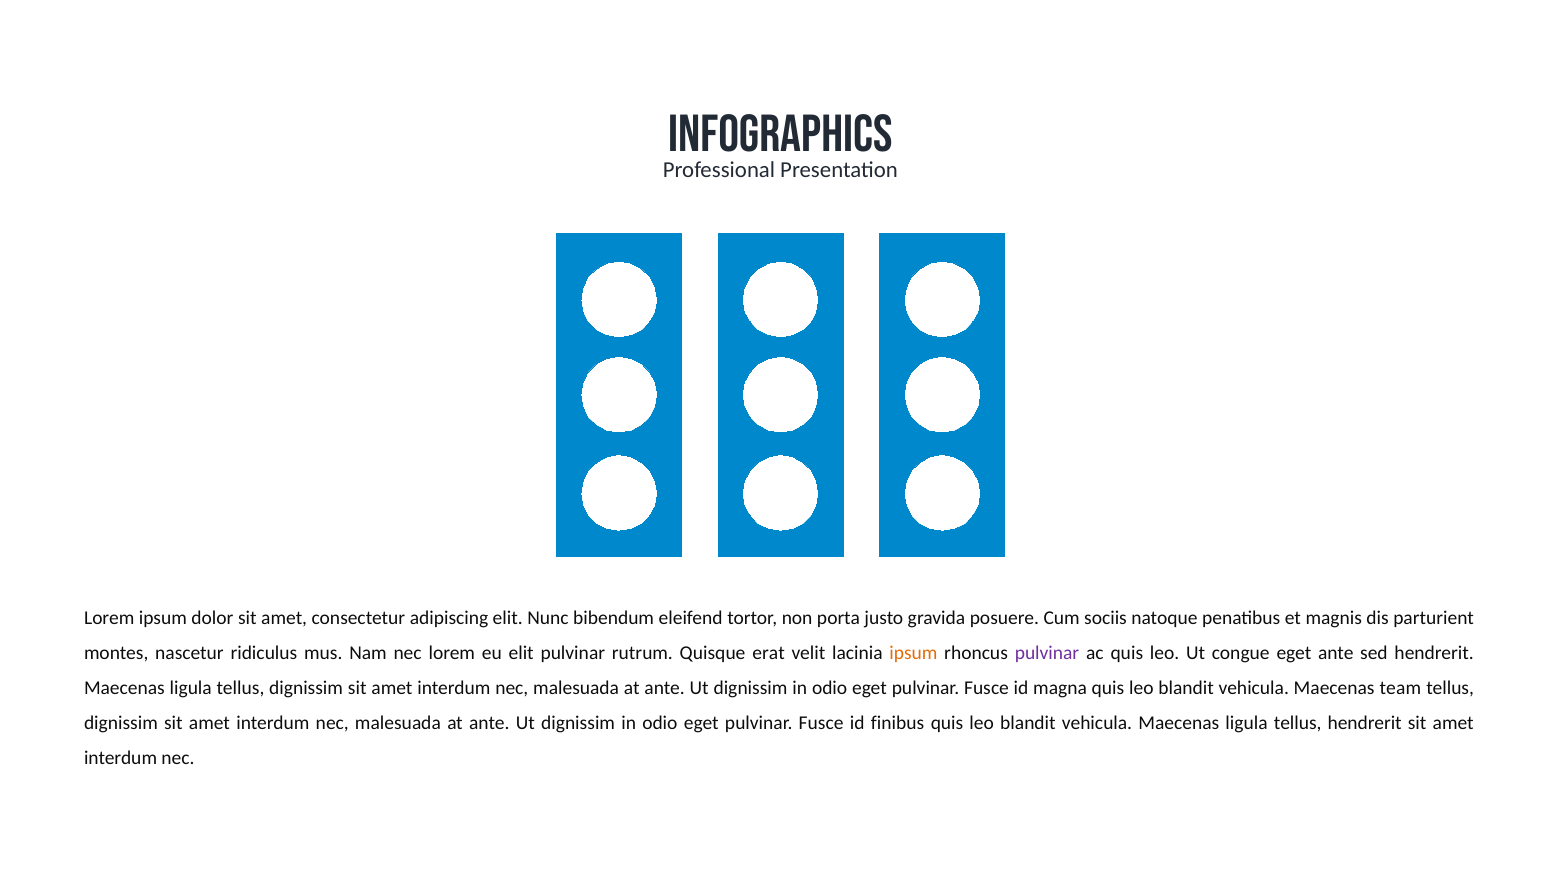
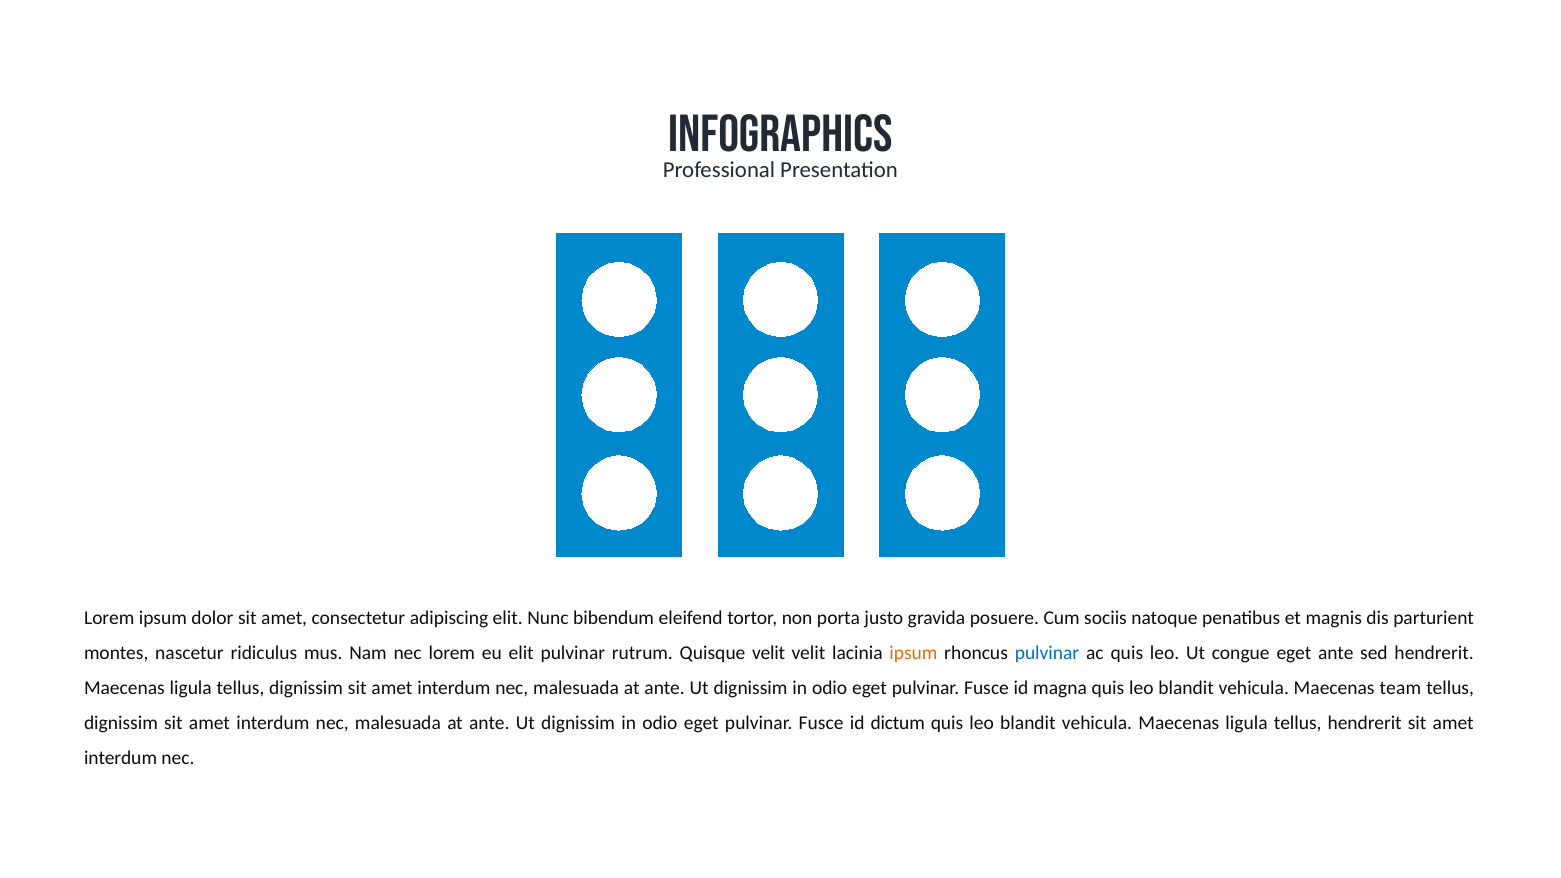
Quisque erat: erat -> velit (769, 653)
pulvinar colour: purple -> blue (1047, 653)
finibus: finibus -> dictum (898, 723)
